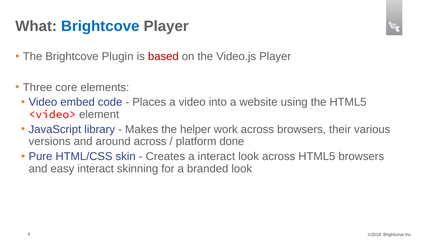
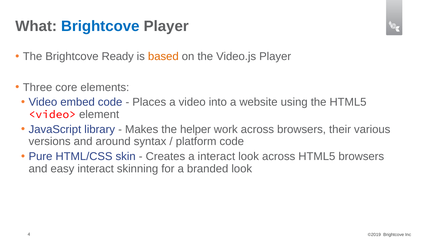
Plugin: Plugin -> Ready (118, 57)
based colour: red -> orange (163, 57)
around across: across -> syntax (150, 142)
platform done: done -> code (232, 142)
